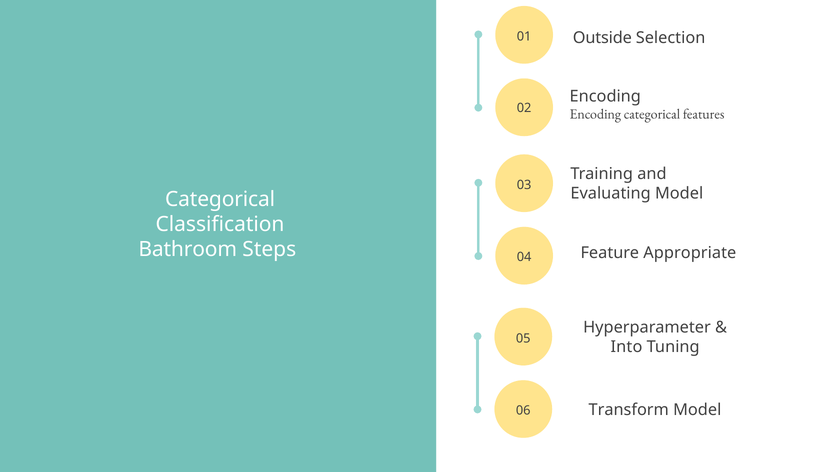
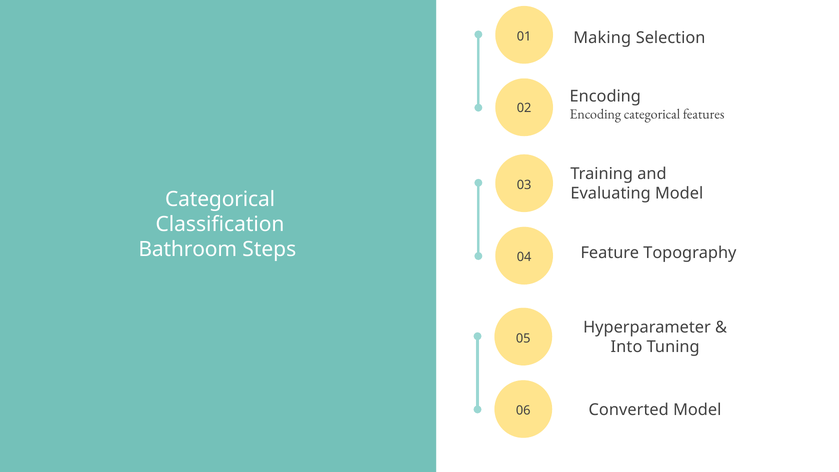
Outside: Outside -> Making (602, 38)
Appropriate: Appropriate -> Topography (690, 253)
Transform: Transform -> Converted (629, 410)
